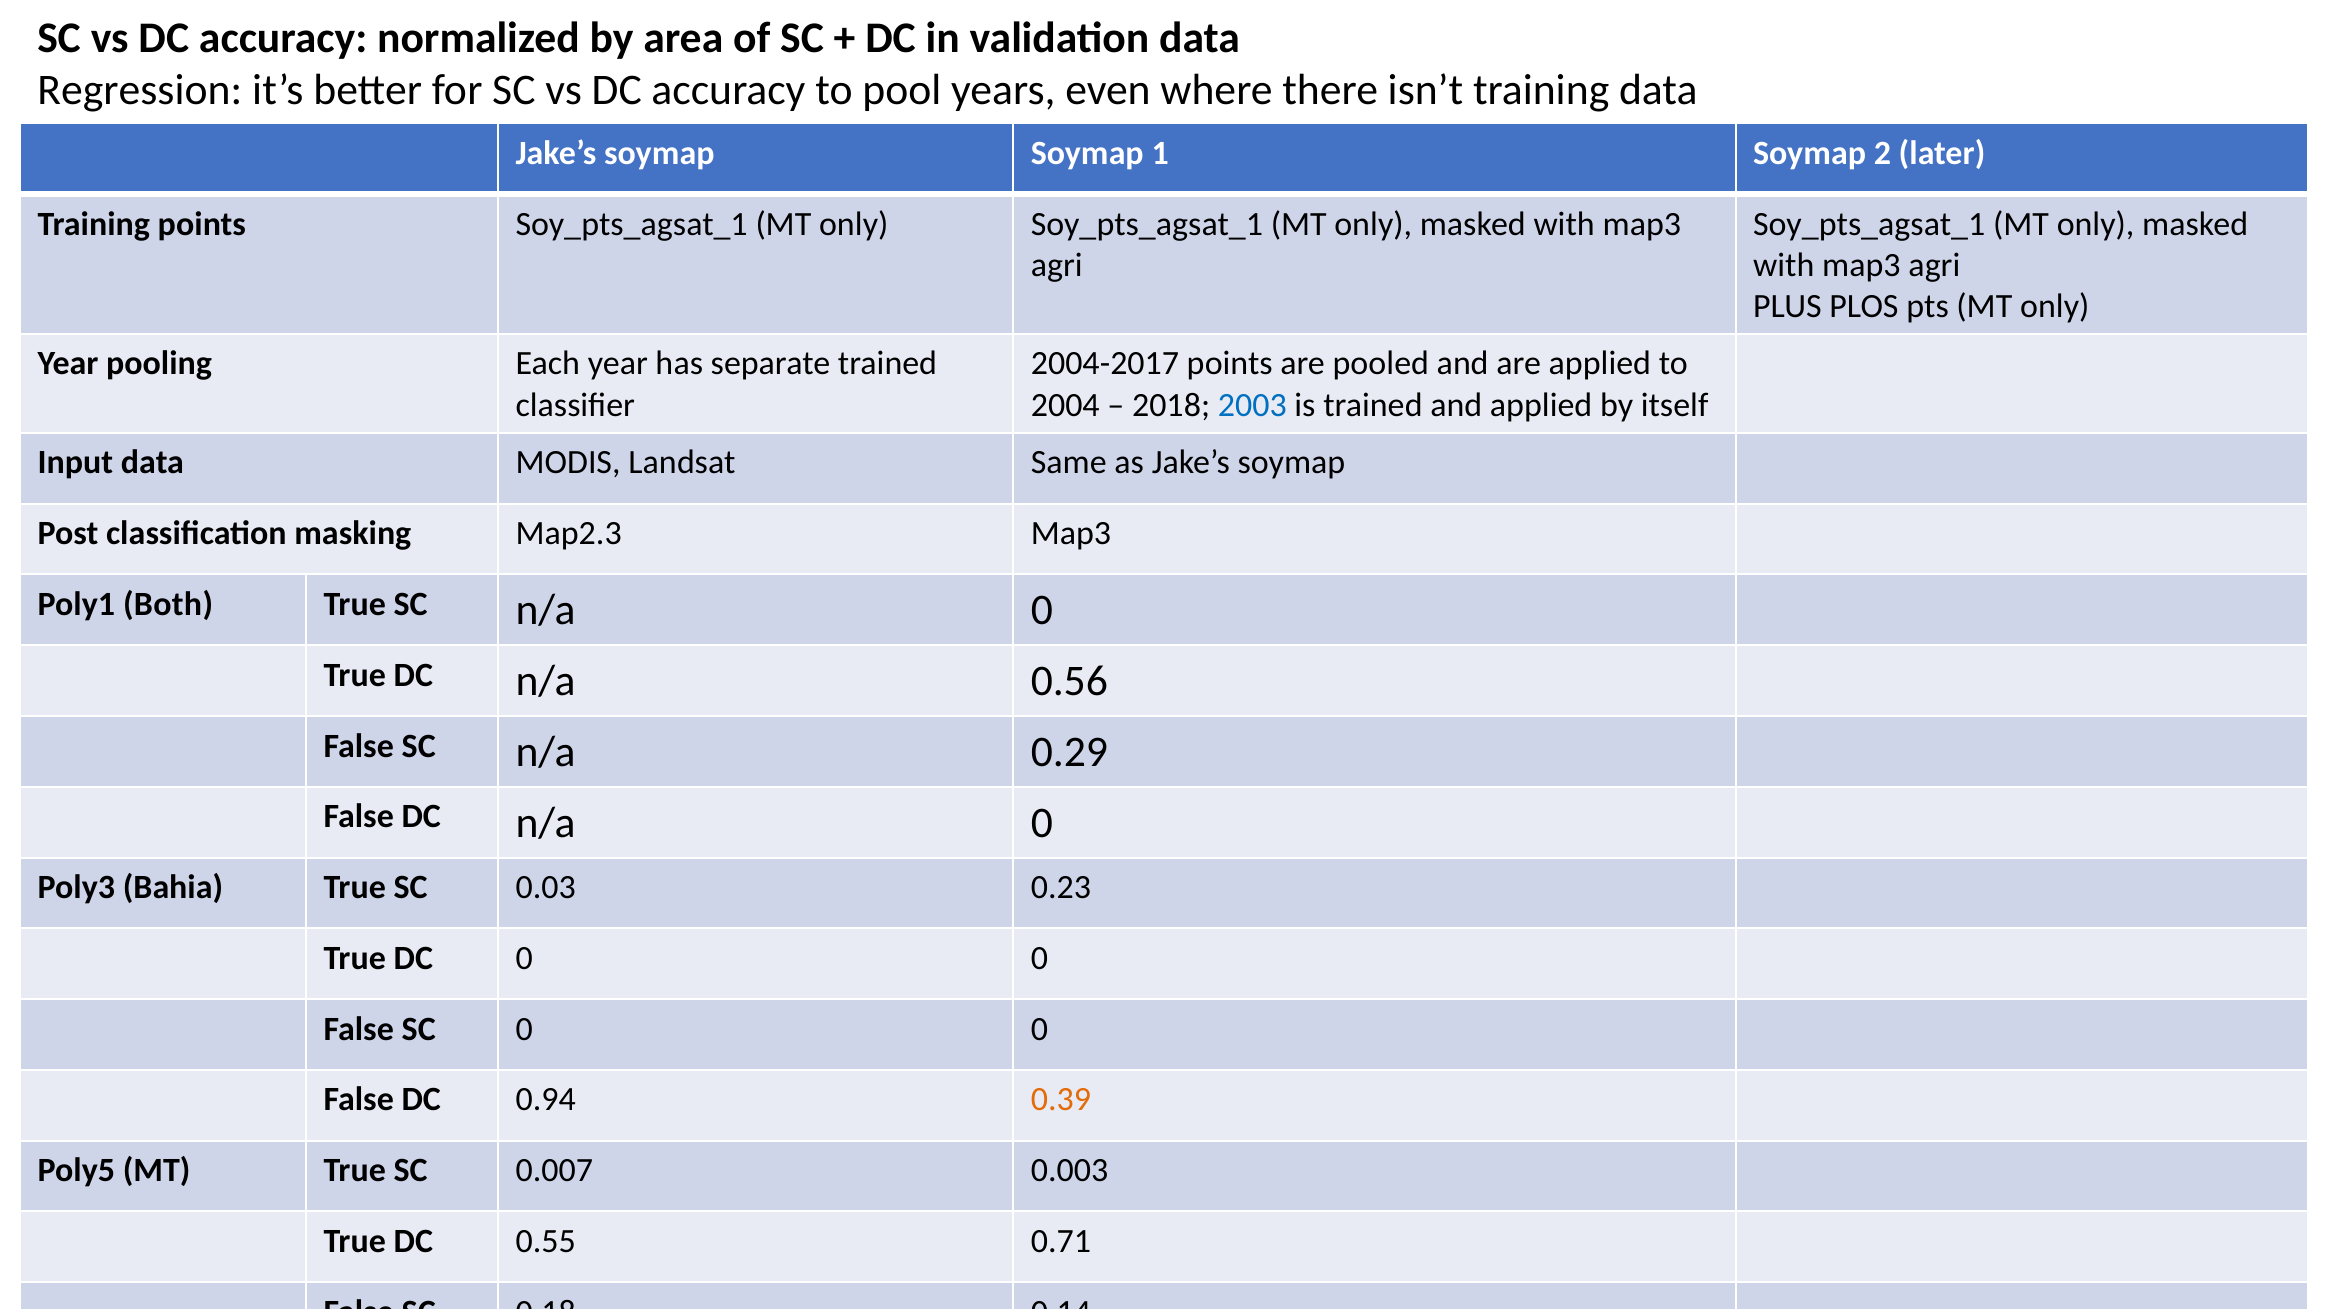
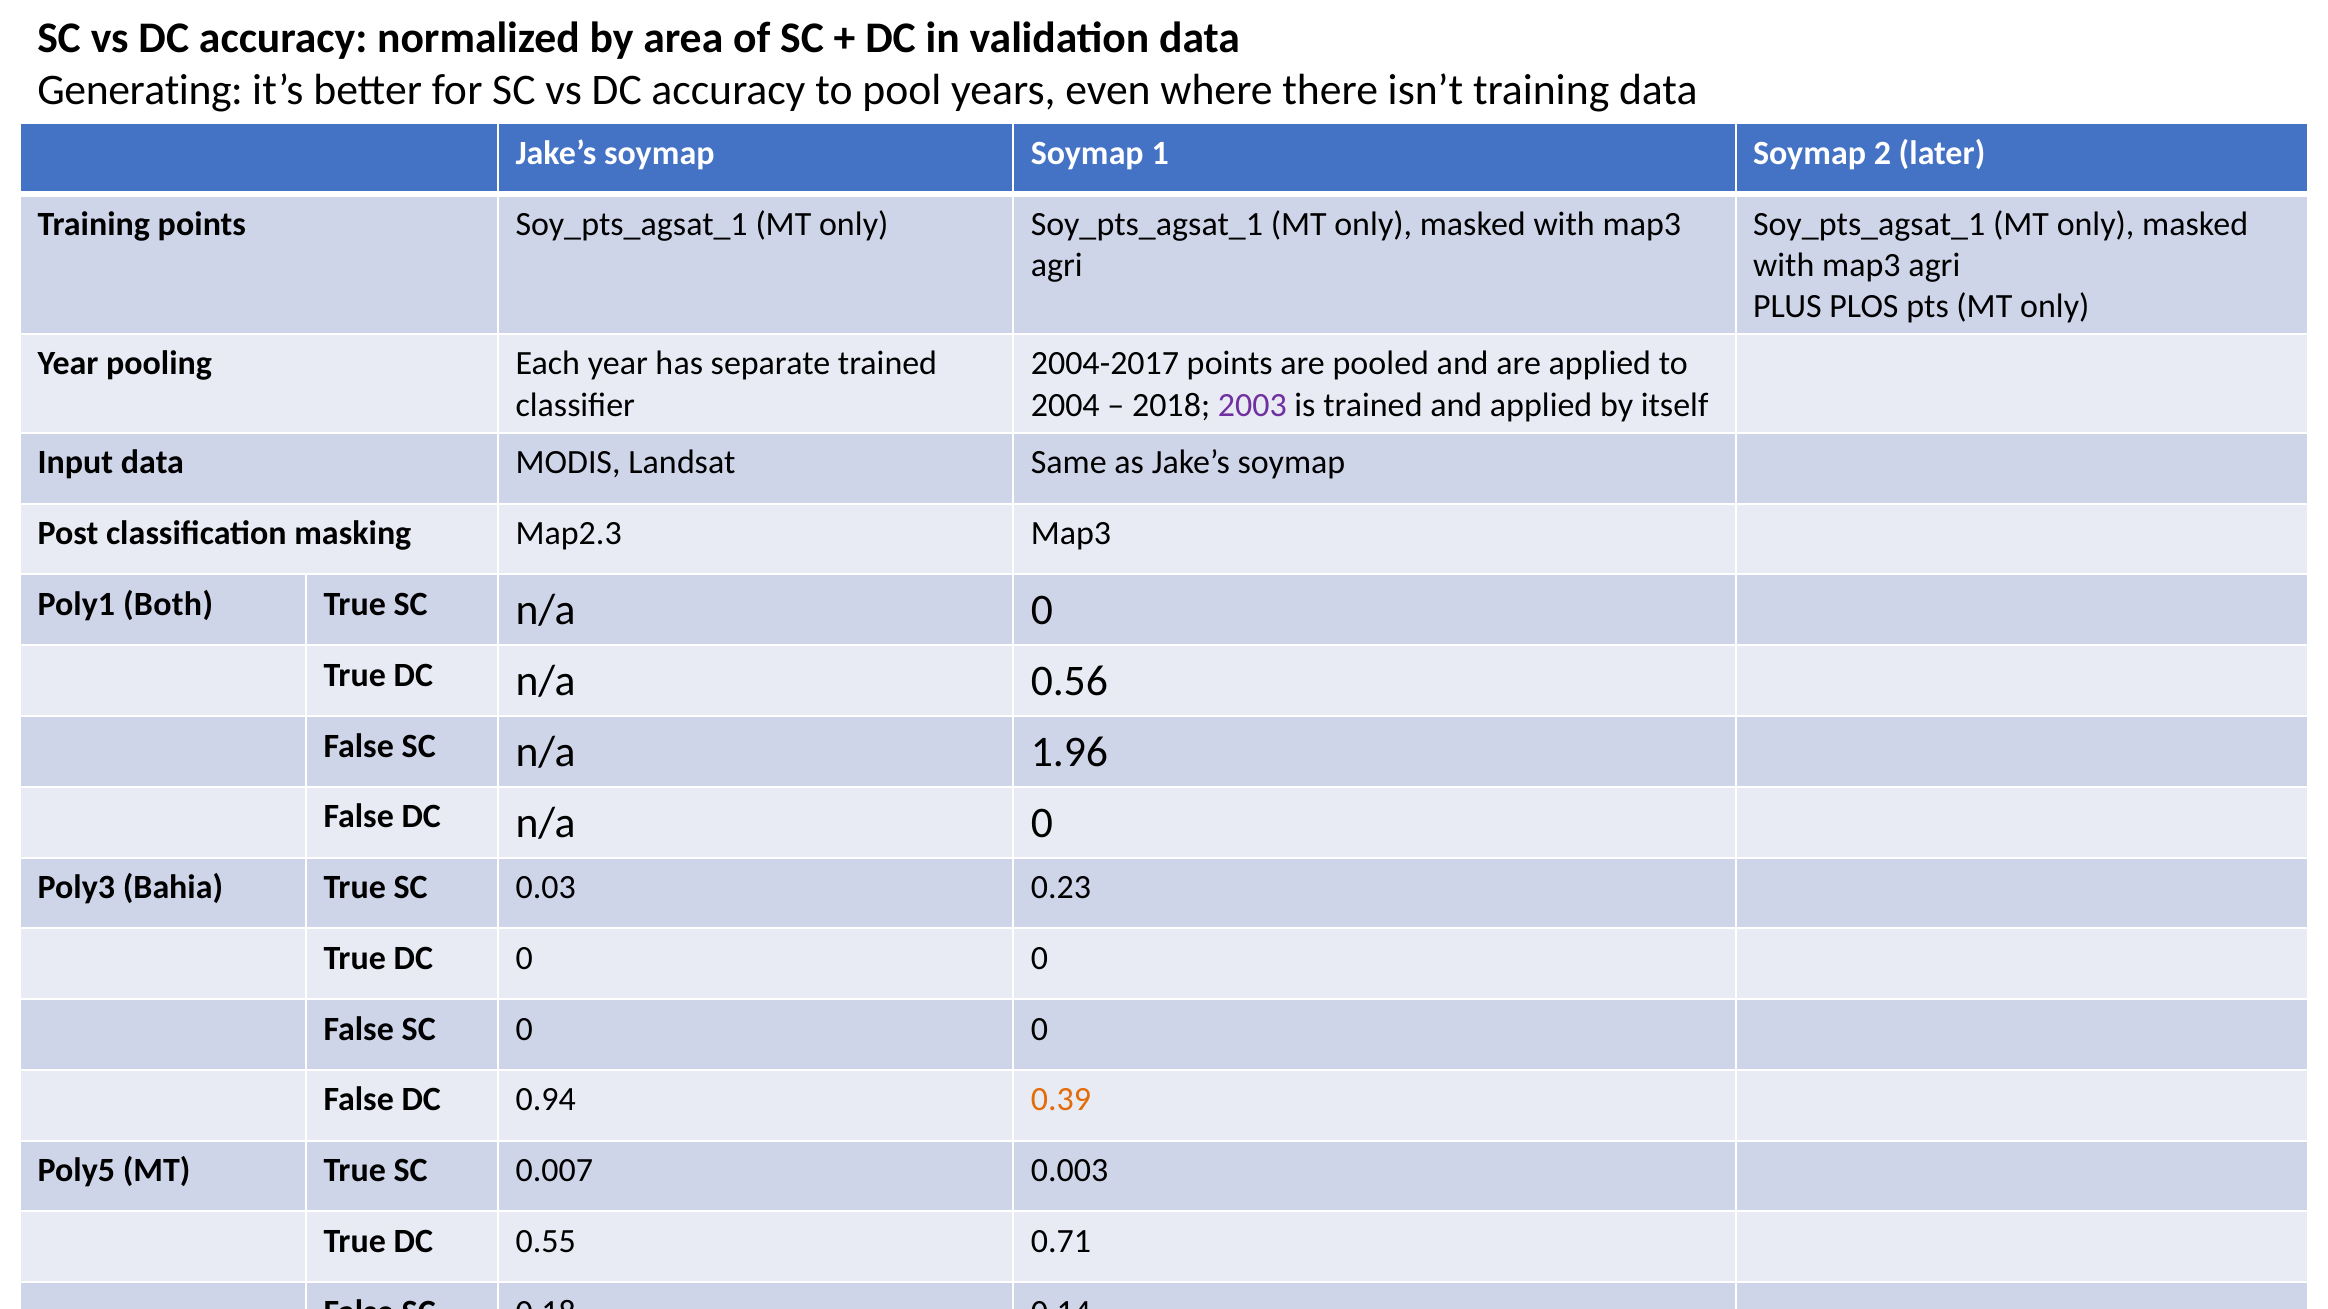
Regression: Regression -> Generating (140, 90)
2003 colour: blue -> purple (1252, 405)
0.29: 0.29 -> 1.96 (1069, 752)
